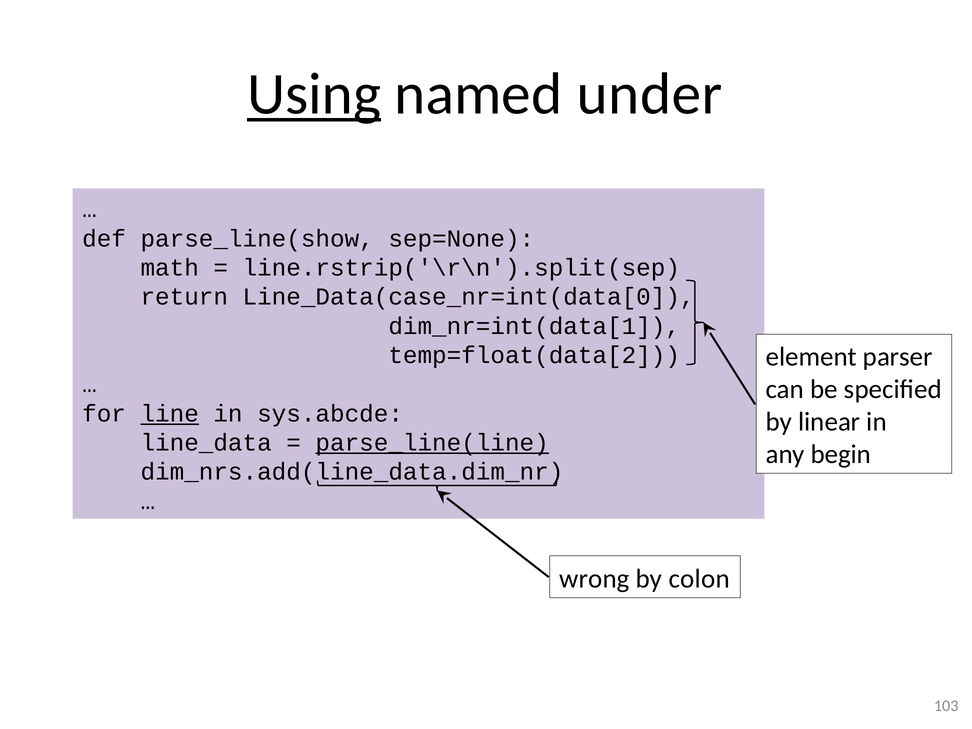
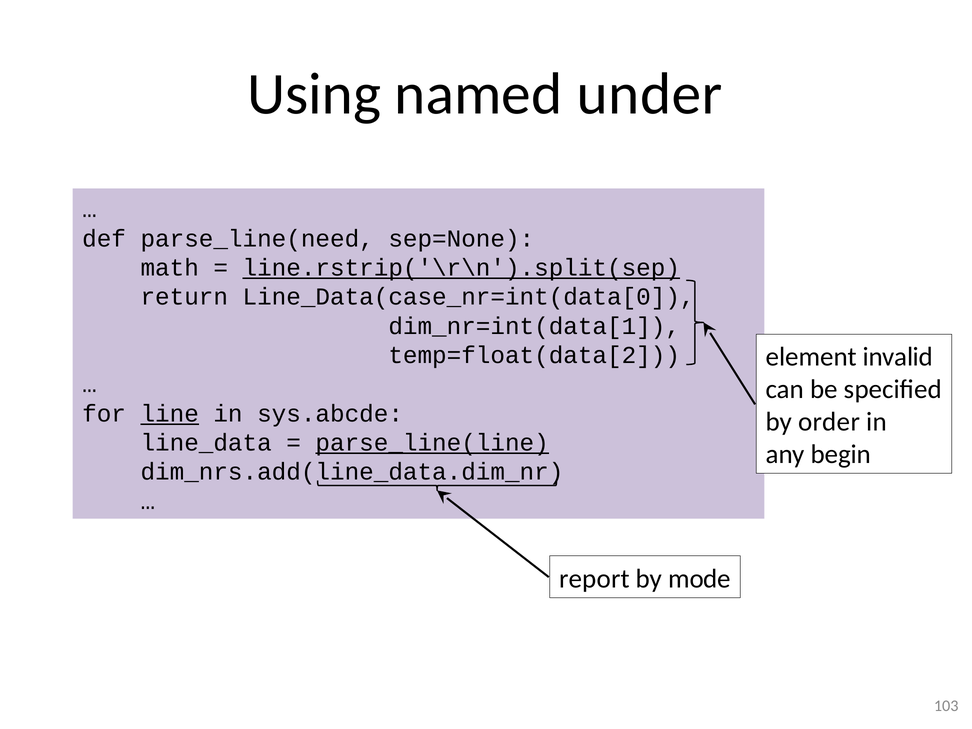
Using underline: present -> none (314, 94)
parse_line(show: parse_line(show -> parse_line(need (257, 239)
line.rstrip('\r\n').split(sep underline: none -> present (461, 268)
parser: parser -> invalid (898, 357)
linear: linear -> order (829, 422)
wrong: wrong -> report (595, 579)
colon: colon -> mode (700, 579)
